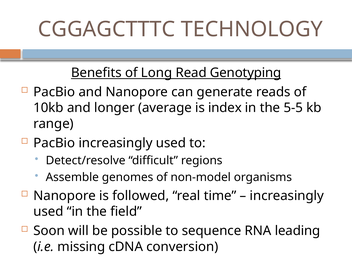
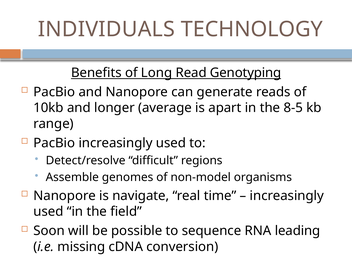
CGGAGCTTTC: CGGAGCTTTC -> INDIVIDUALS (106, 29)
index: index -> apart (225, 108)
5-5: 5-5 -> 8-5 (293, 108)
followed: followed -> navigate (141, 196)
